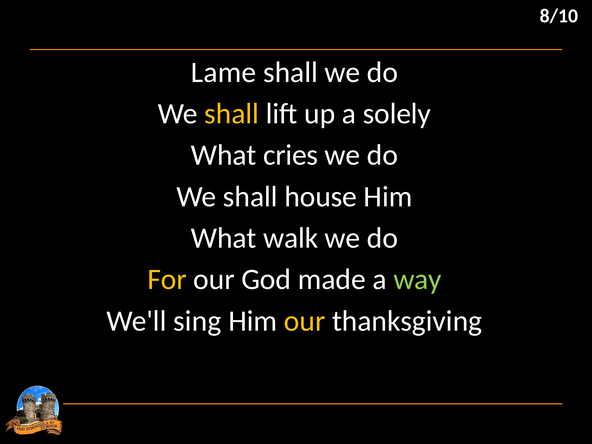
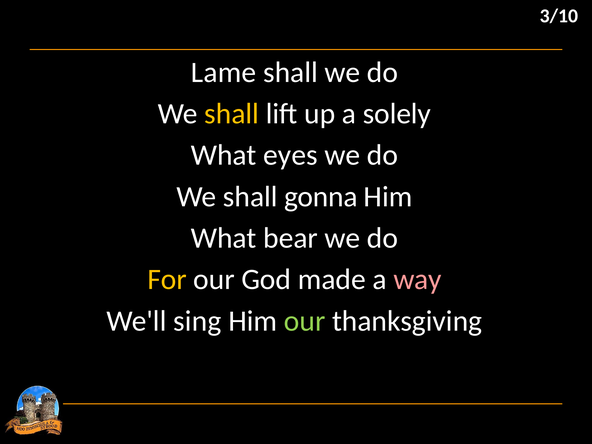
8/10: 8/10 -> 3/10 (559, 16)
cries: cries -> eyes (290, 155)
house: house -> gonna (321, 197)
walk: walk -> bear (291, 238)
way colour: light green -> pink (417, 279)
our colour: yellow -> light green (305, 321)
